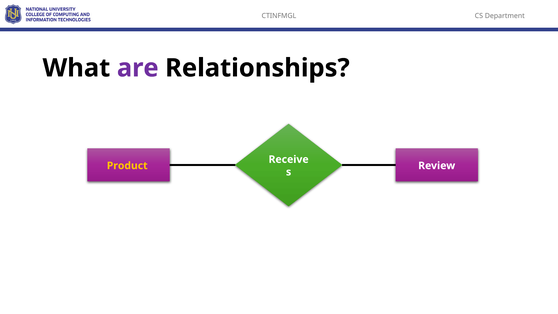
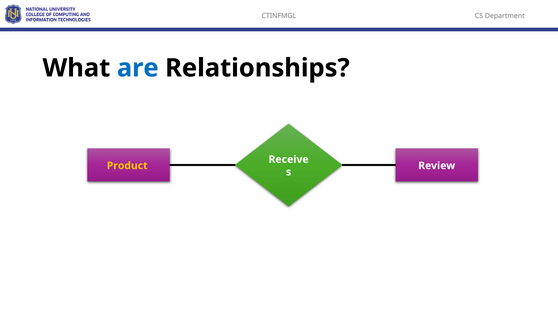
are colour: purple -> blue (138, 68)
